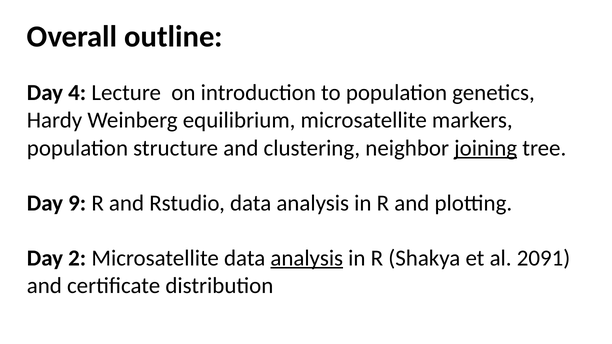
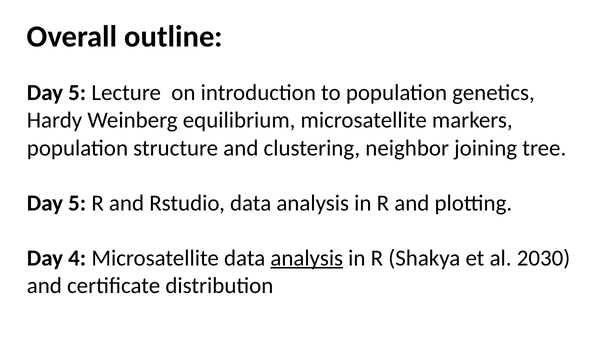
4: 4 -> 5 (77, 93)
joining underline: present -> none (486, 148)
9: 9 -> 5 (77, 203)
2: 2 -> 4 (77, 258)
2091: 2091 -> 2030 (544, 258)
